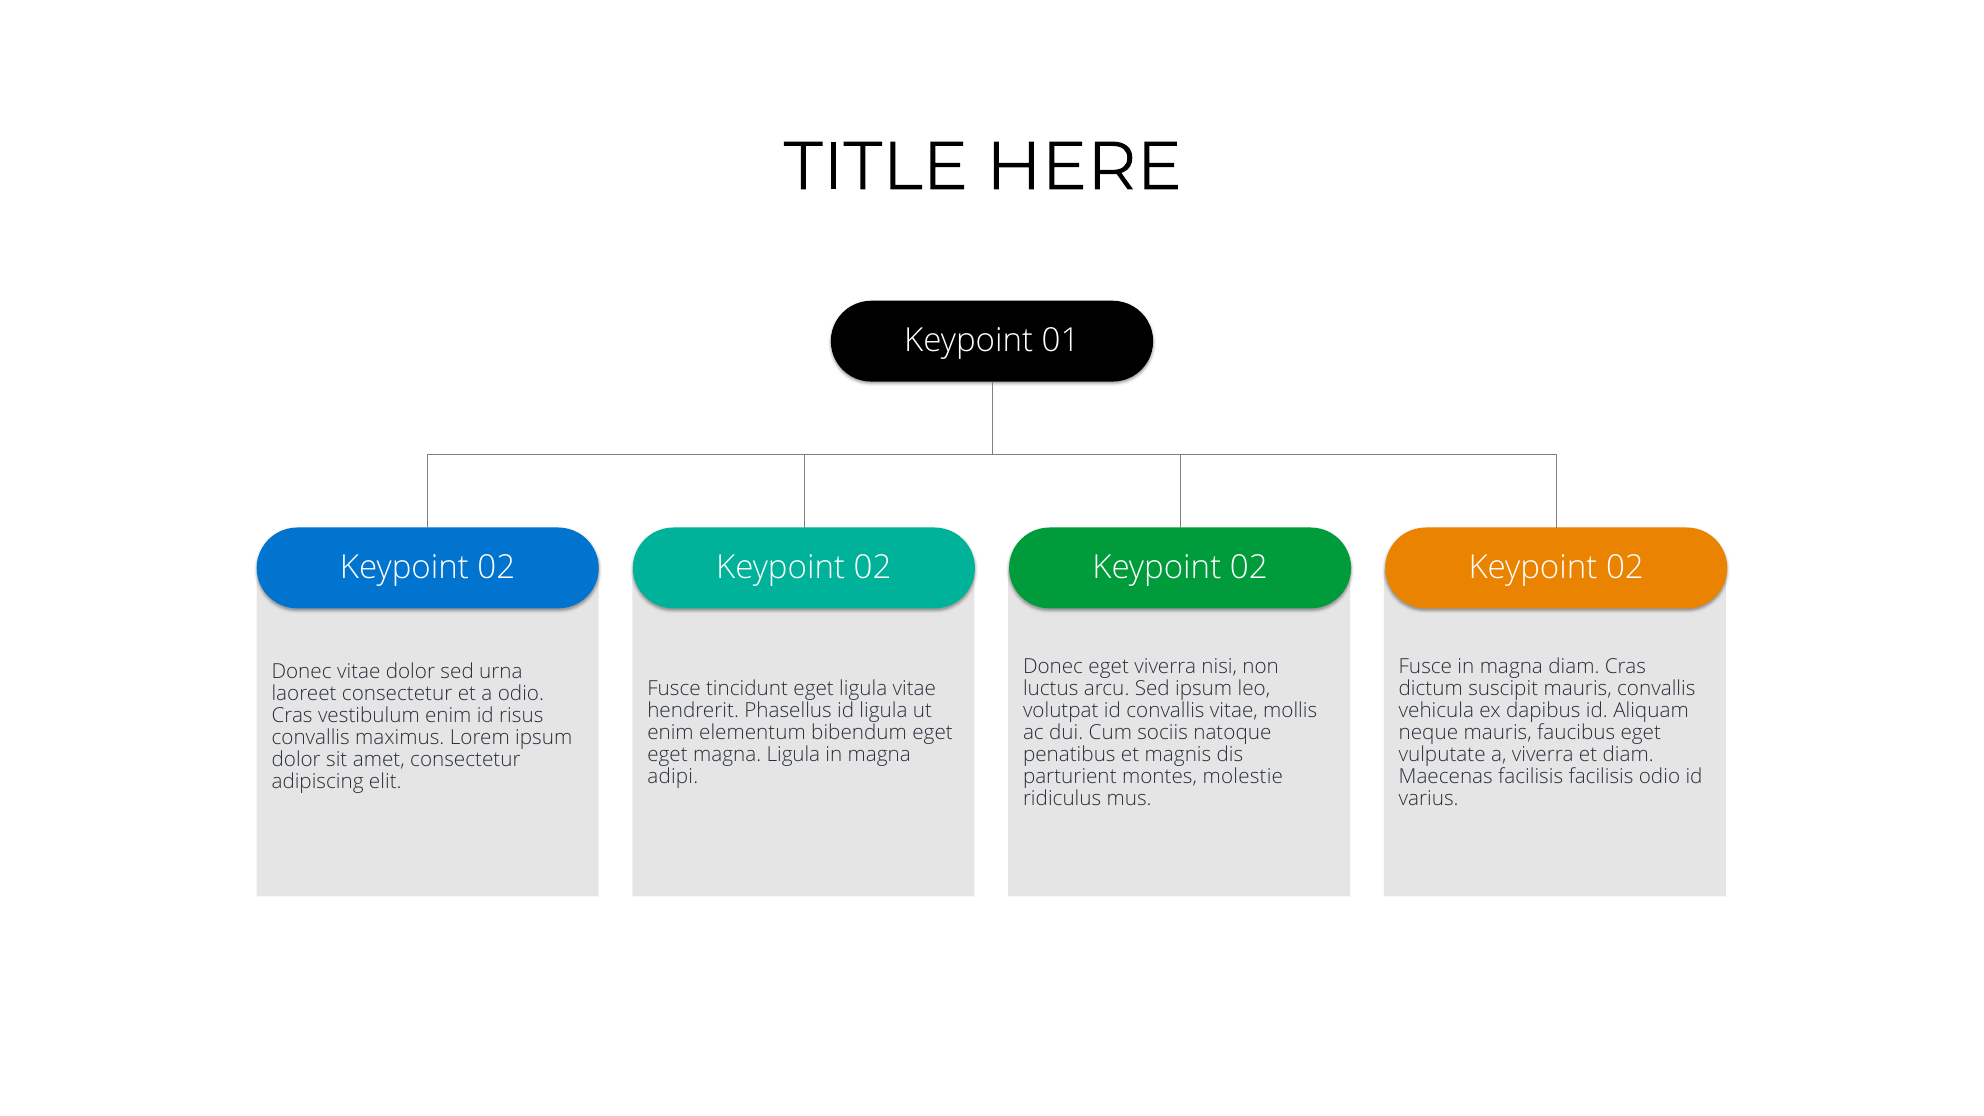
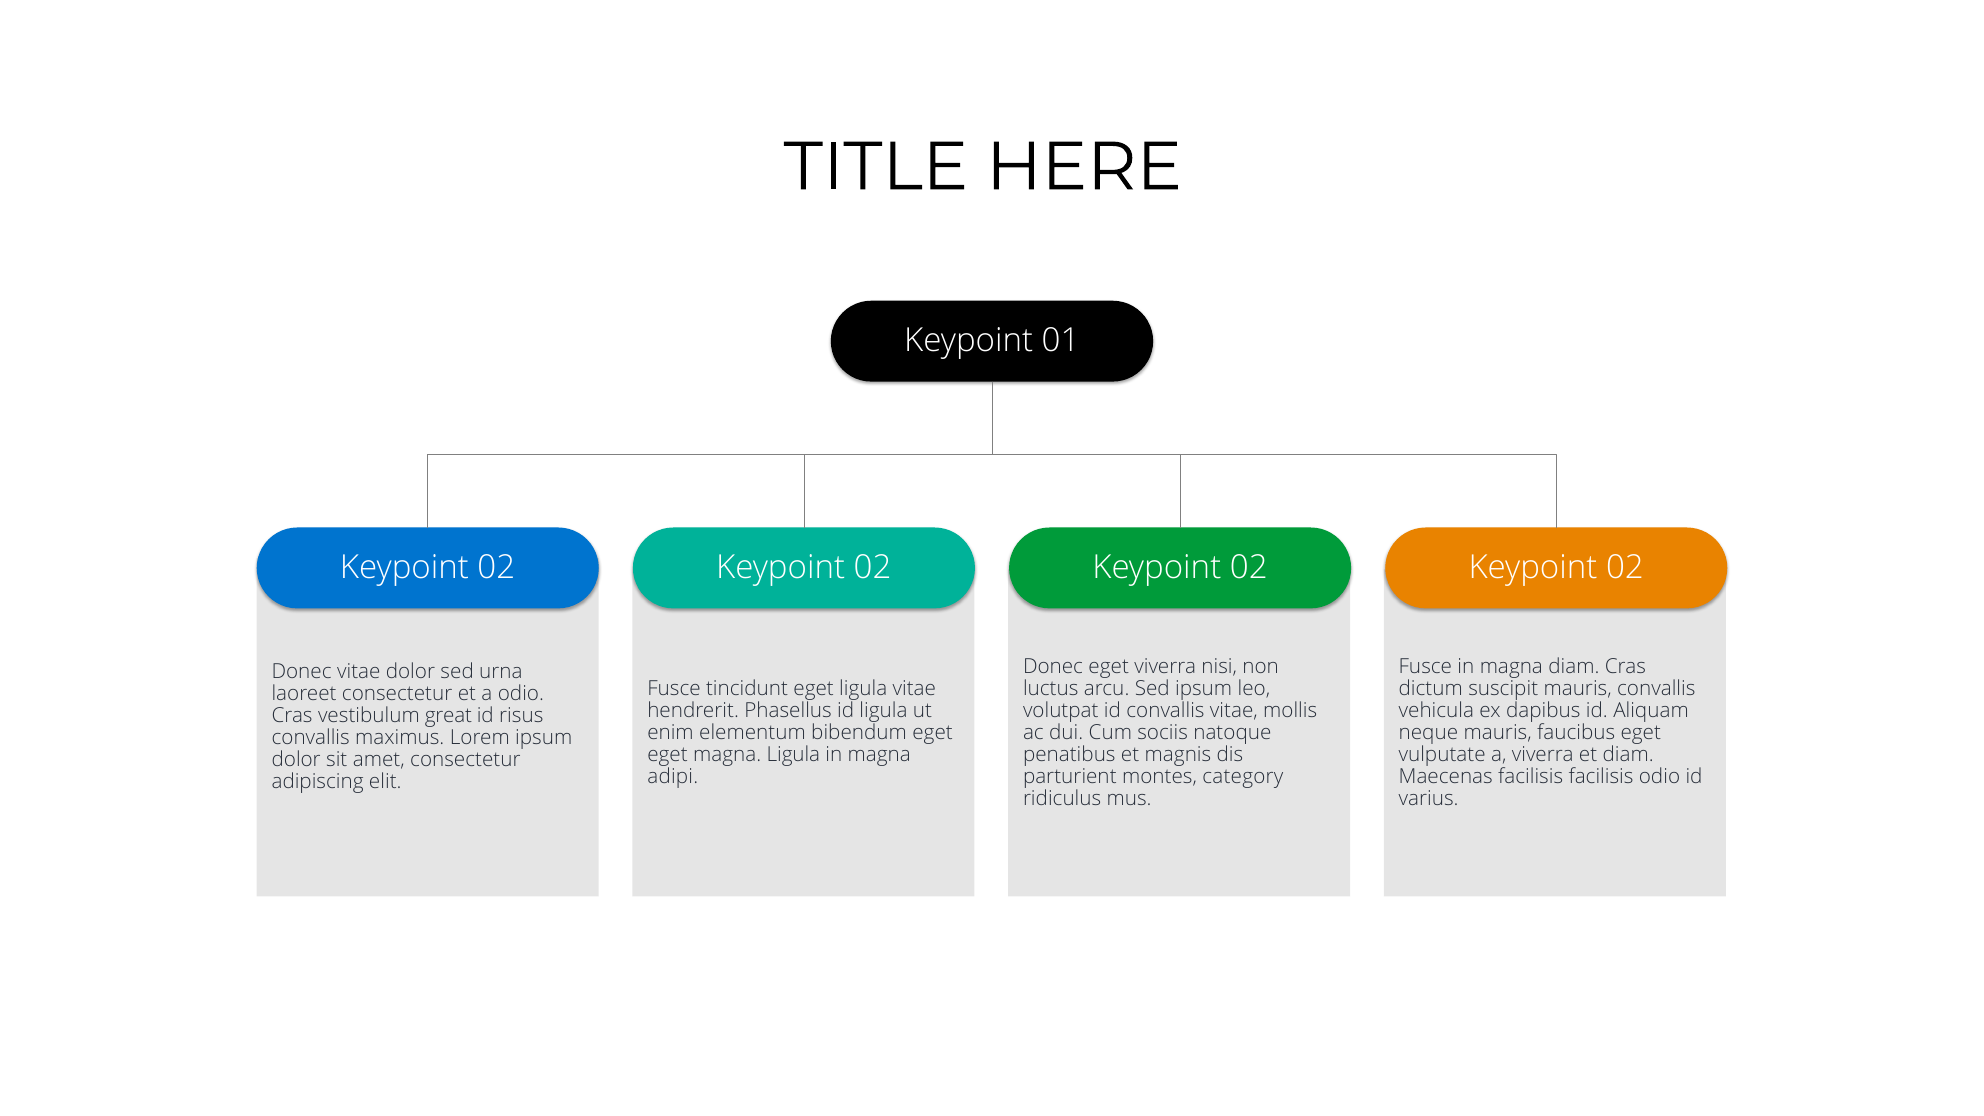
vestibulum enim: enim -> great (448, 716)
molestie: molestie -> category (1243, 777)
